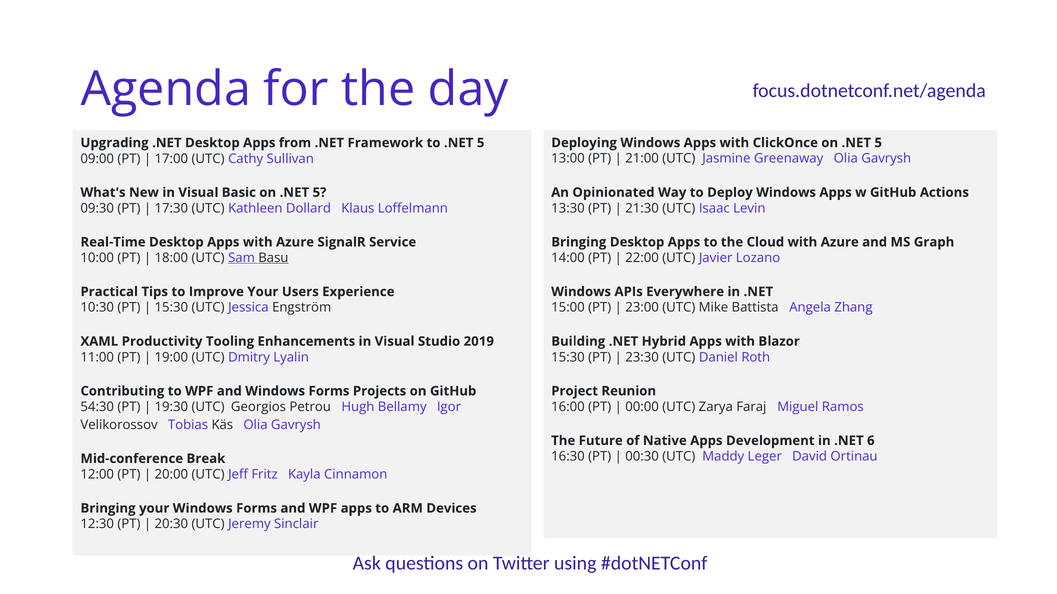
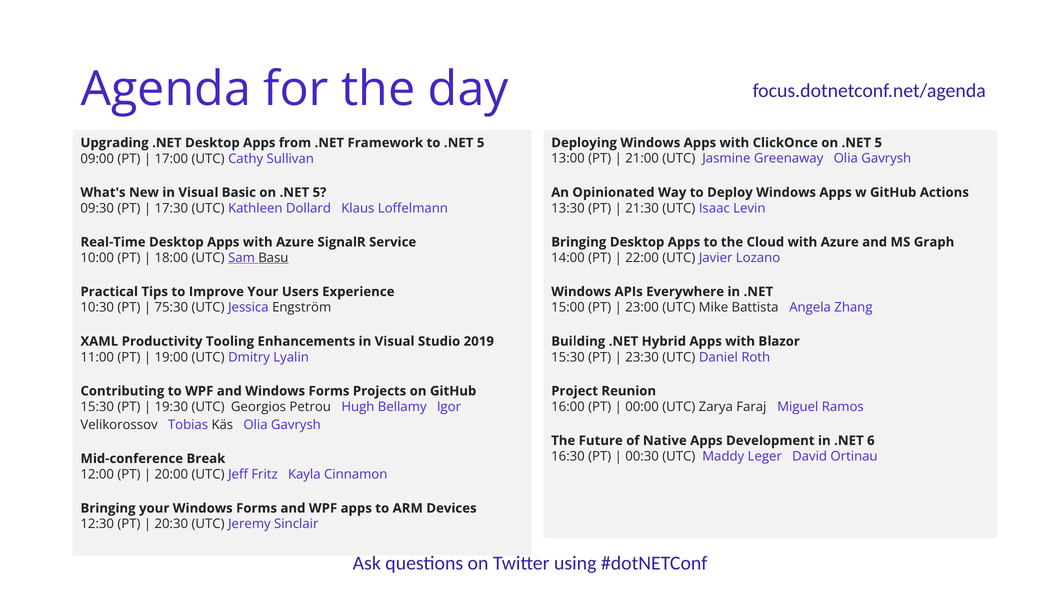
15:30: 15:30 -> 75:30 (171, 308)
54:30: 54:30 -> 15:30 (97, 407)
